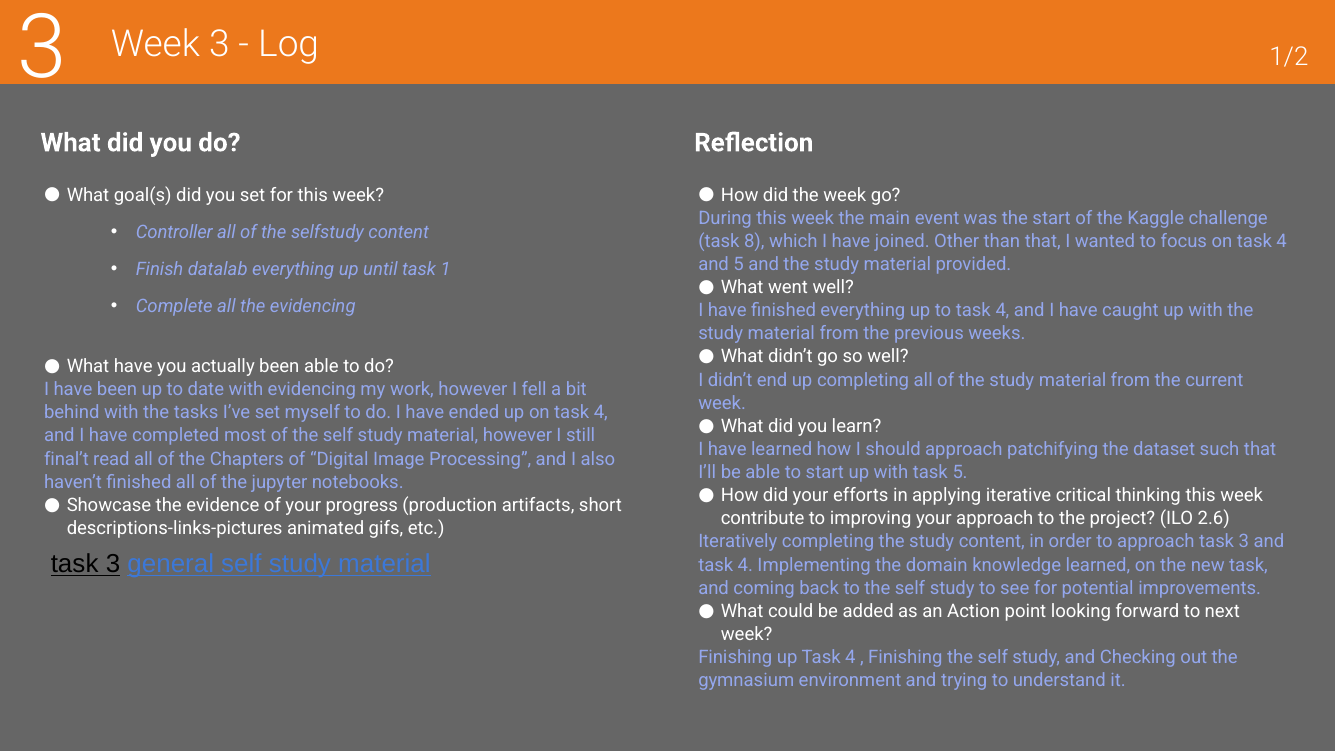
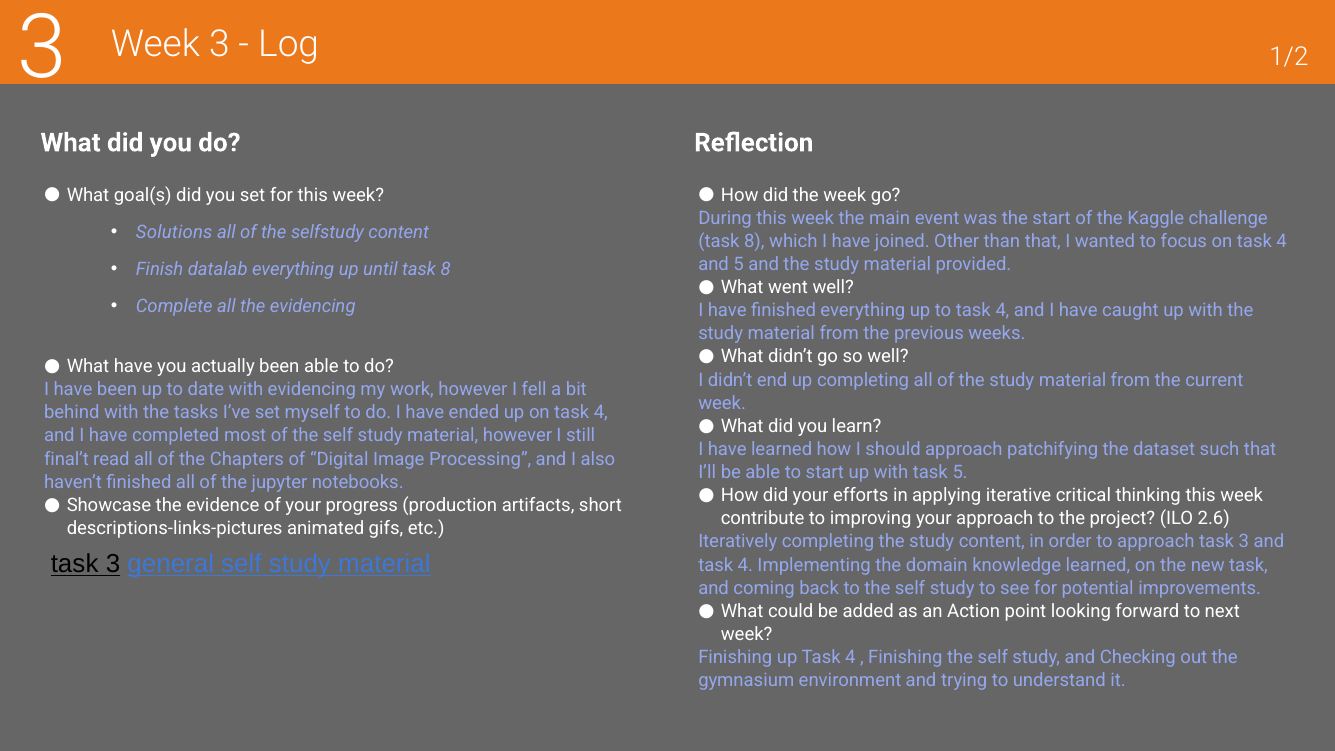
Controller: Controller -> Solutions (174, 232)
until task 1: 1 -> 8 (446, 269)
